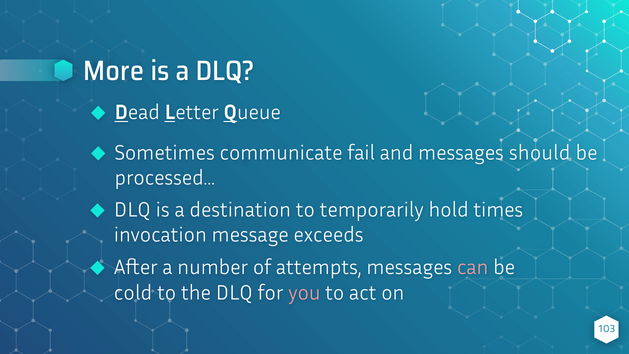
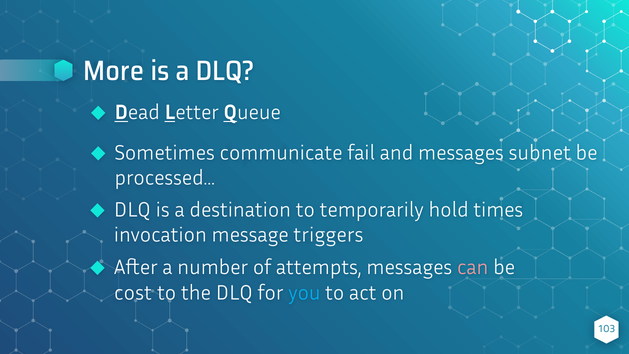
should: should -> subnet (540, 153)
exceeds: exceeds -> triggers (328, 235)
cold: cold -> cost (133, 293)
you colour: pink -> light blue (304, 293)
